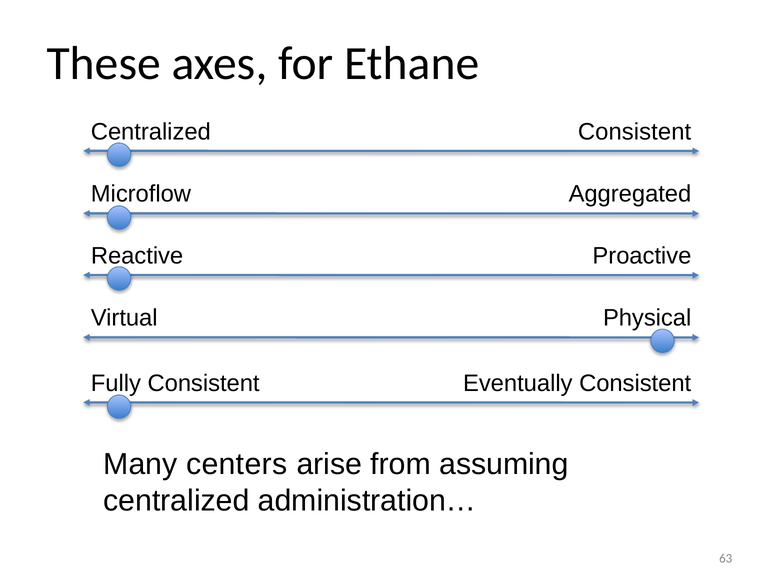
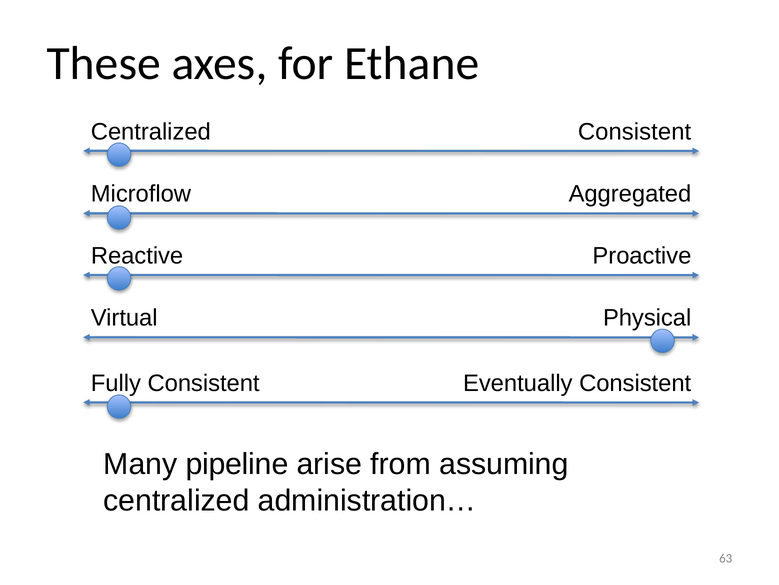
centers: centers -> pipeline (237, 464)
